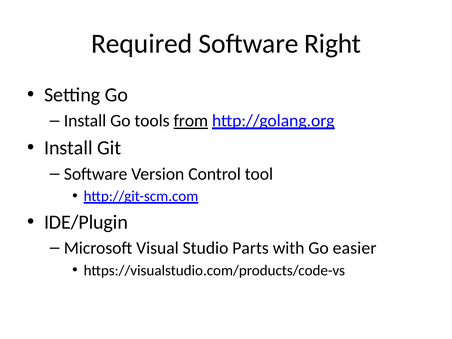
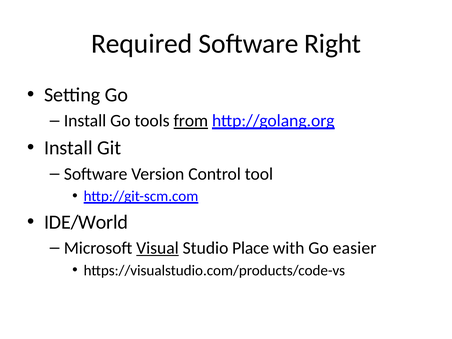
IDE/Plugin: IDE/Plugin -> IDE/World (86, 222)
Visual underline: none -> present (157, 248)
Parts: Parts -> Place (251, 248)
